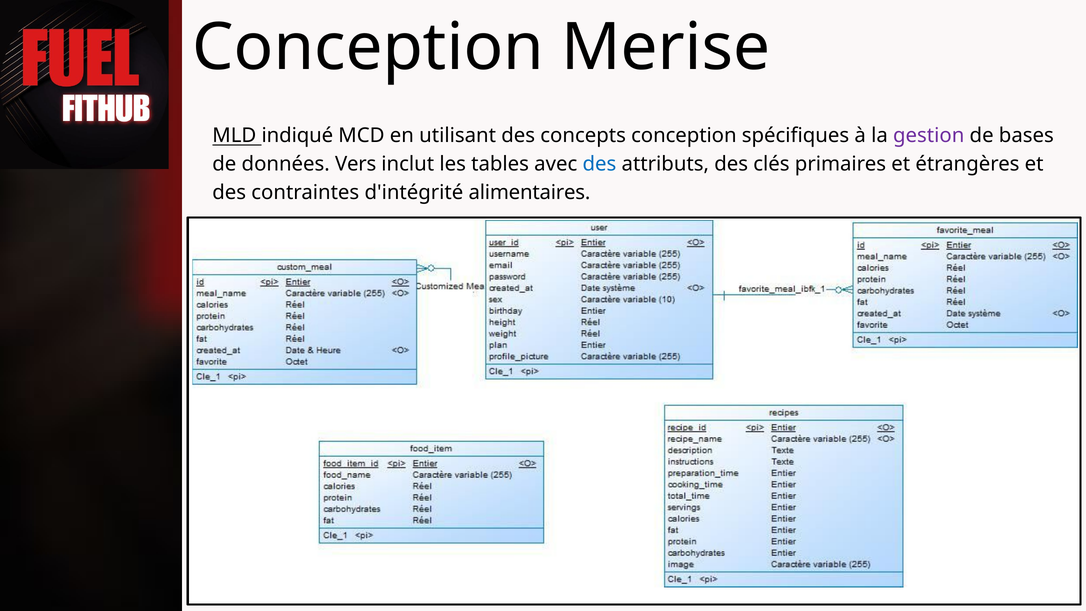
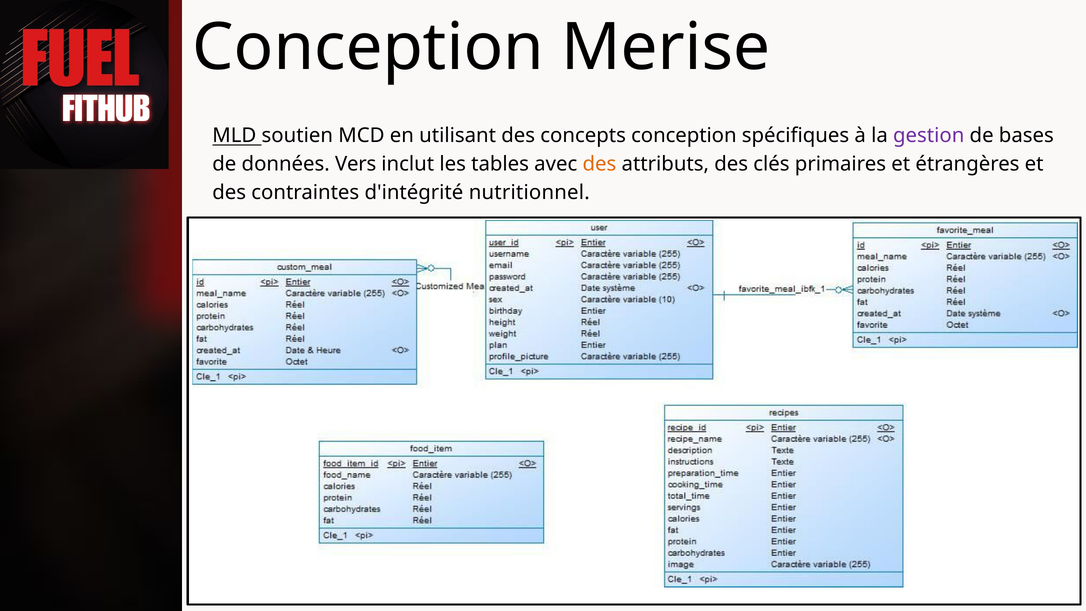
indiqué: indiqué -> soutien (297, 136)
des colour: blue -> orange (599, 164)
alimentaires: alimentaires -> nutritionnel (529, 193)
